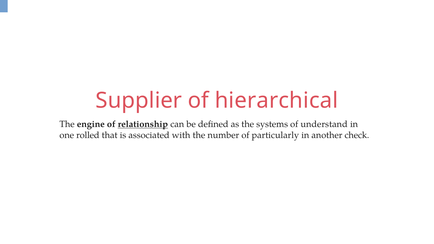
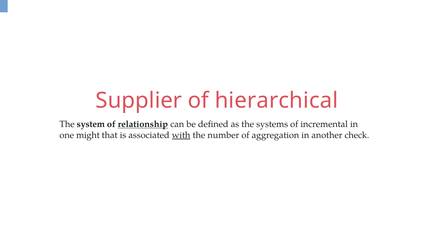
engine: engine -> system (91, 124)
understand: understand -> incremental (324, 124)
rolled: rolled -> might (88, 135)
with underline: none -> present (181, 135)
particularly: particularly -> aggregation (275, 135)
